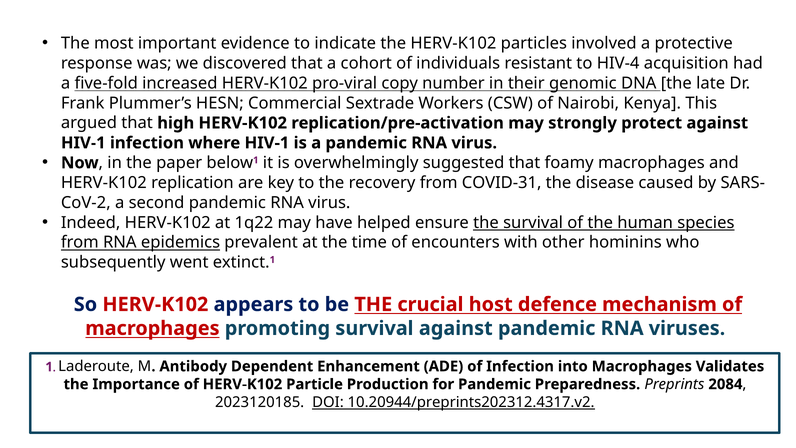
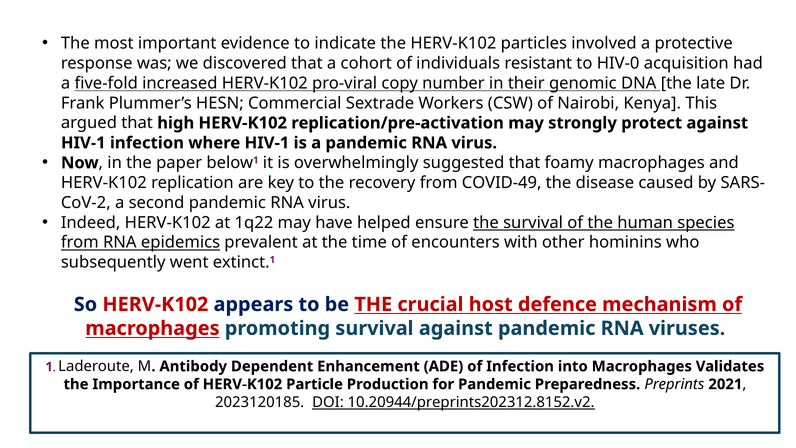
HIV-4: HIV-4 -> HIV-0 (618, 63)
COVID-31: COVID-31 -> COVID-49 (502, 183)
2084: 2084 -> 2021 (725, 384)
10.20944/preprints202312.4317.v2: 10.20944/preprints202312.4317.v2 -> 10.20944/preprints202312.8152.v2 (471, 402)
